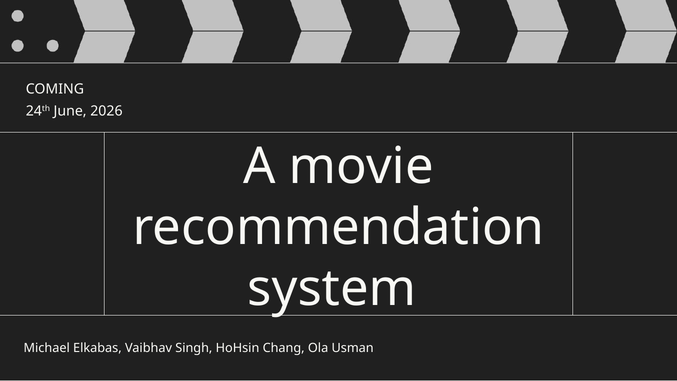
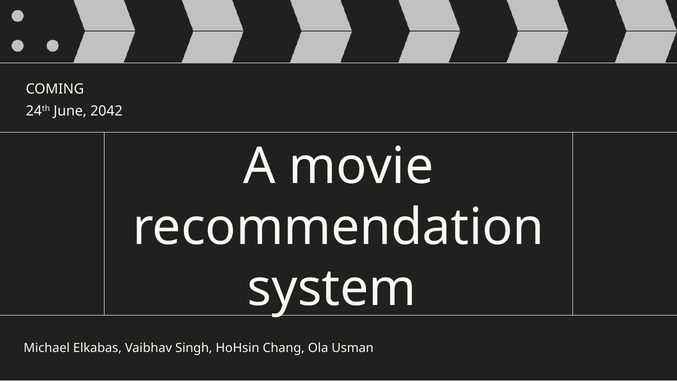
2026: 2026 -> 2042 (106, 111)
